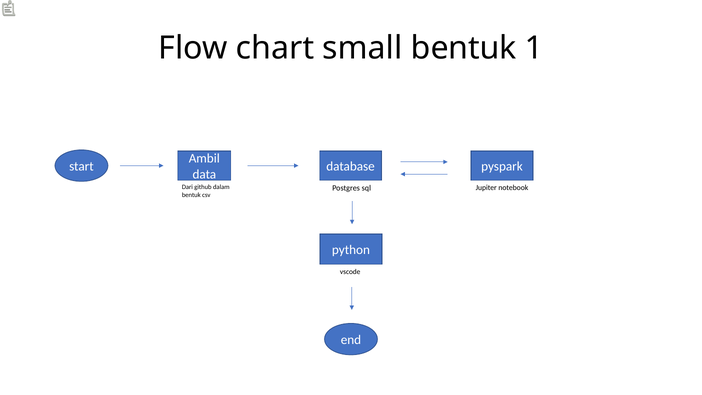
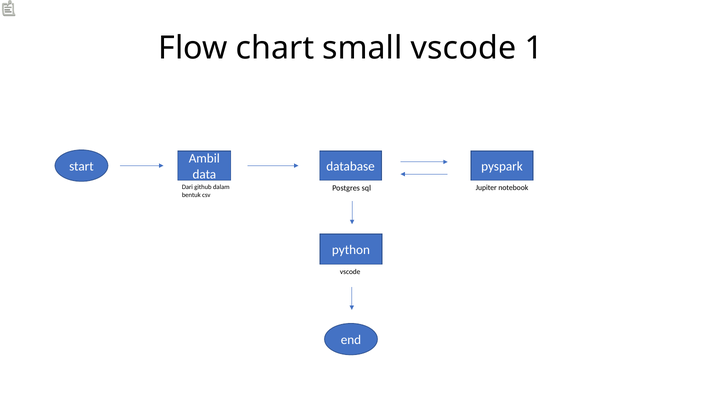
small bentuk: bentuk -> vscode (464, 48)
